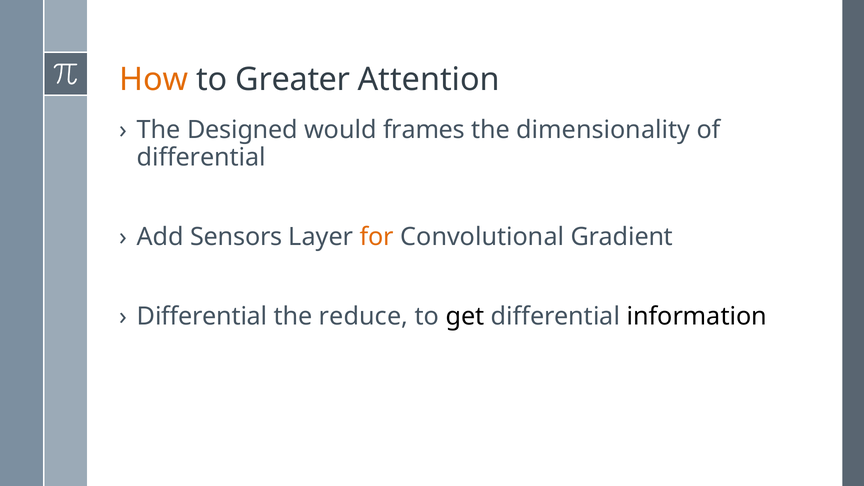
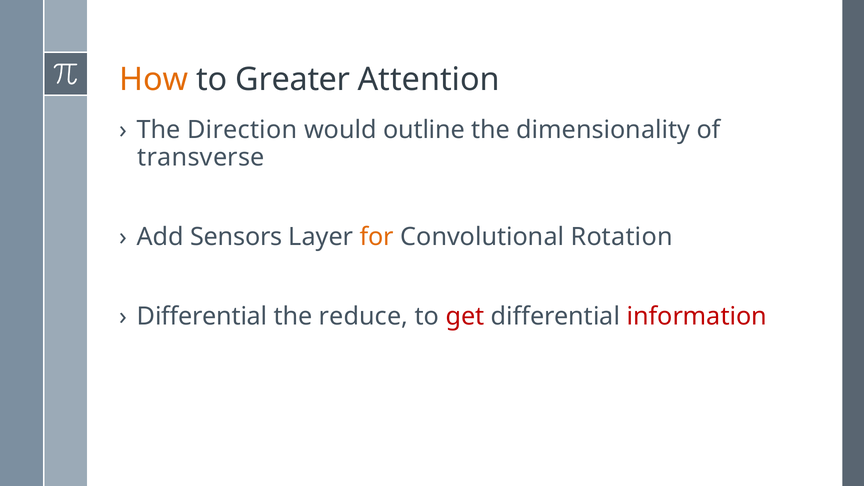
Designed: Designed -> Direction (242, 130)
frames: frames -> outline (424, 130)
differential: differential -> transverse (201, 157)
Gradient: Gradient -> Rotation (622, 237)
get colour: black -> red (465, 317)
information colour: black -> red (697, 317)
